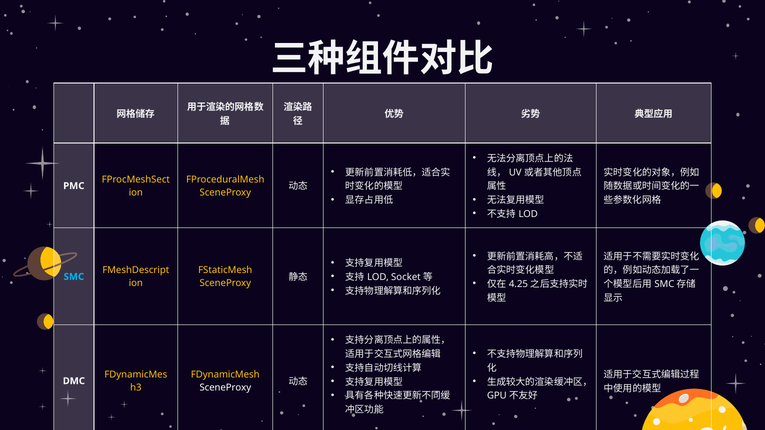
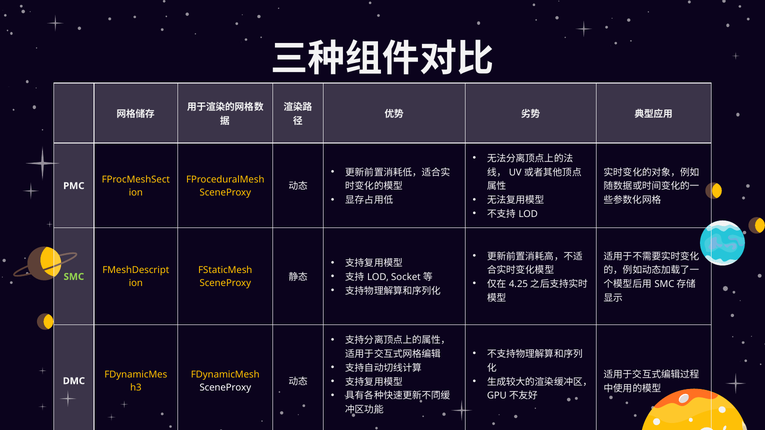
SMC colour: light blue -> light green (74, 277)
